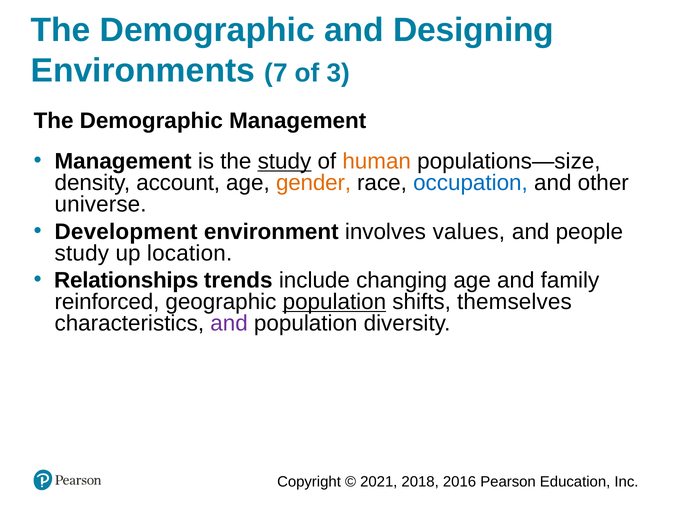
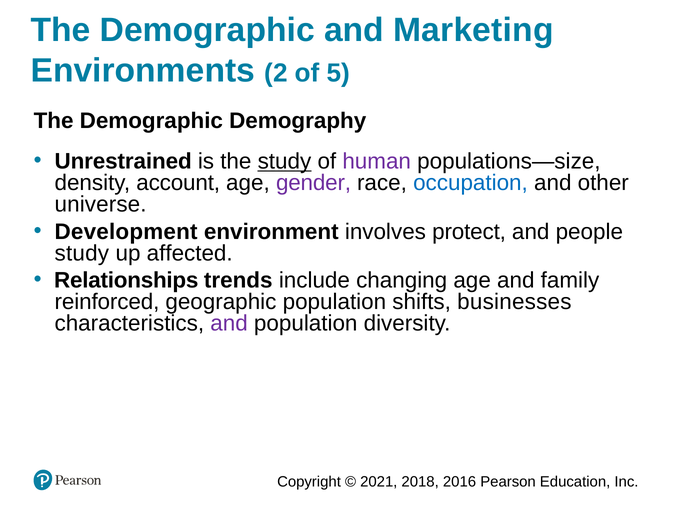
Designing: Designing -> Marketing (473, 30)
7: 7 -> 2 (276, 73)
3: 3 -> 5 (338, 73)
Demographic Management: Management -> Demography (298, 121)
Management: Management -> Unrestrained (123, 161)
human colour: orange -> purple (377, 161)
gender colour: orange -> purple (314, 183)
values: values -> protect (469, 231)
location: location -> affected (190, 253)
population underline: present -> none (334, 302)
themselves: themselves -> businesses (514, 302)
